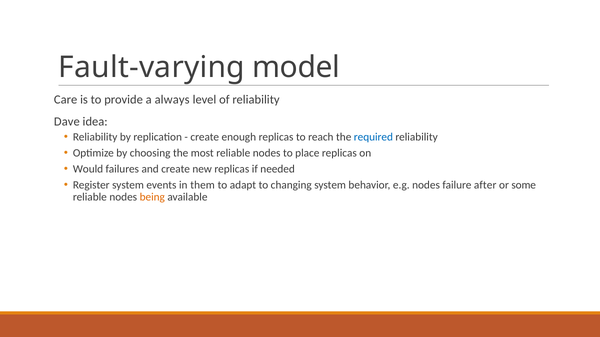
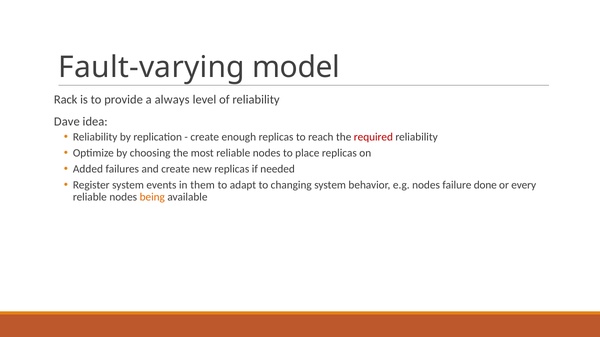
Care: Care -> Rack (66, 100)
required colour: blue -> red (373, 137)
Would: Would -> Added (88, 169)
after: after -> done (485, 185)
some: some -> every (524, 185)
